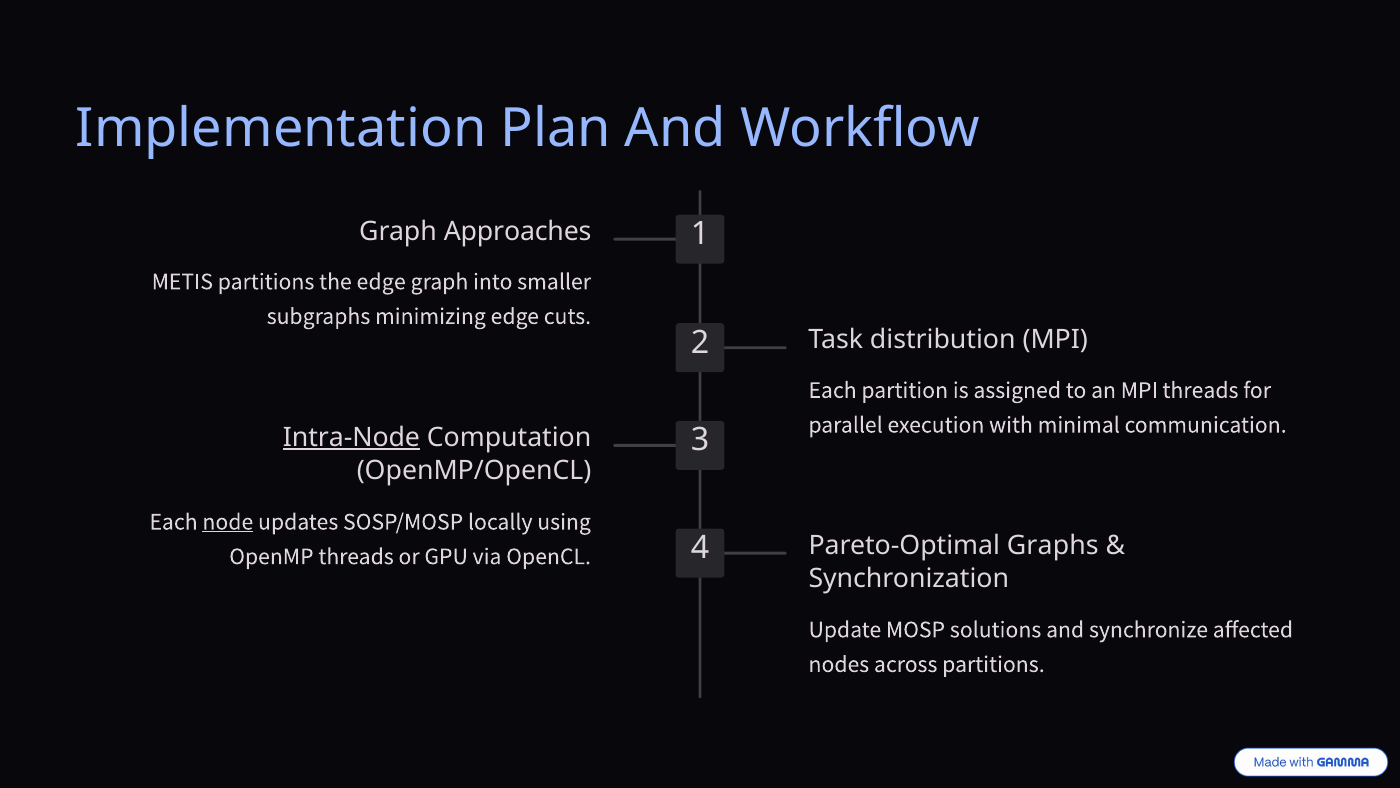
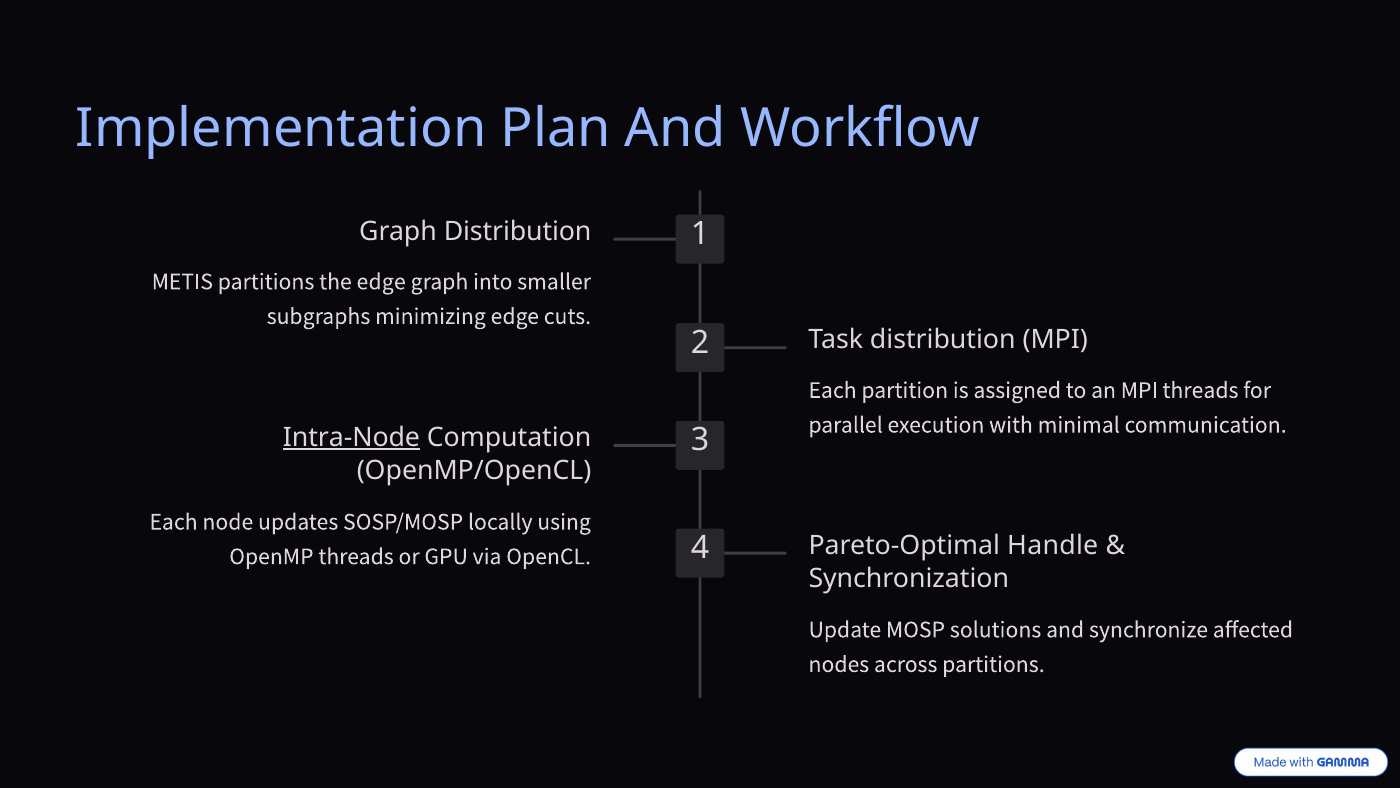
Graph Approaches: Approaches -> Distribution (518, 231)
node underline: present -> none (228, 522)
Graphs: Graphs -> Handle (1053, 545)
